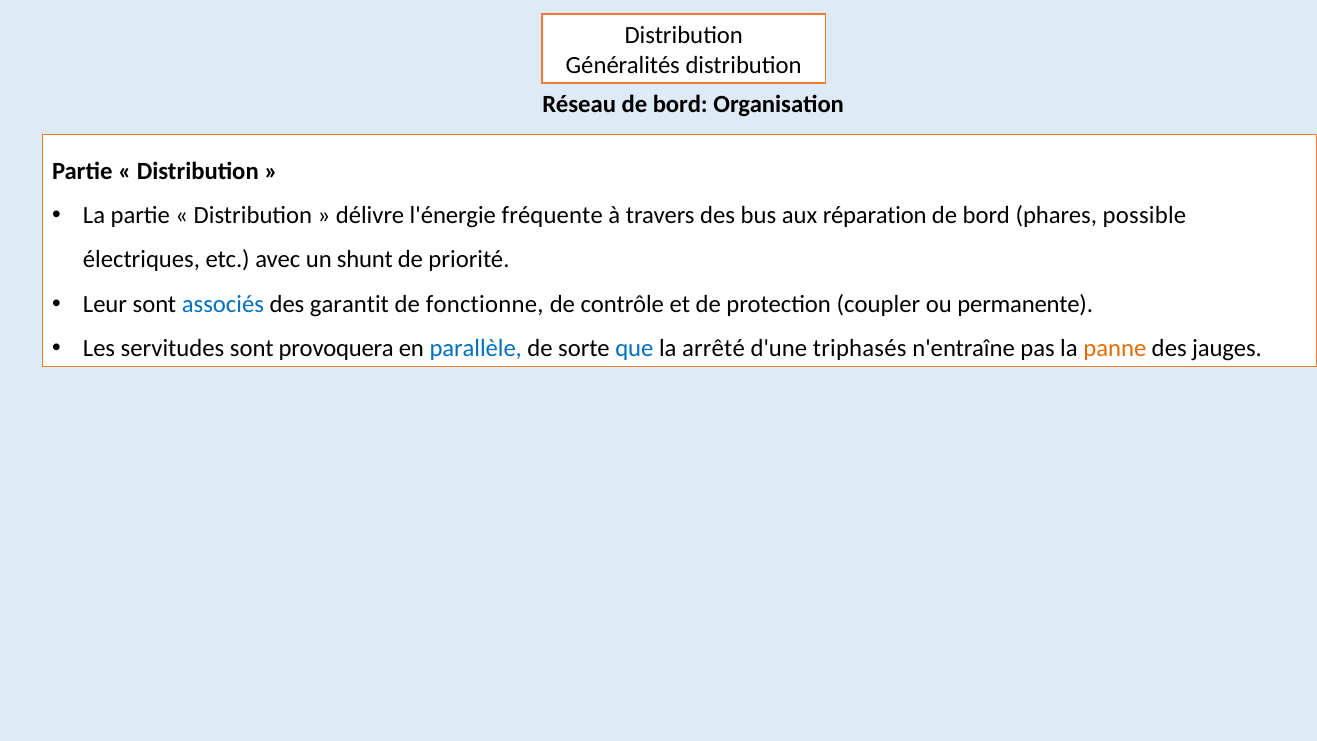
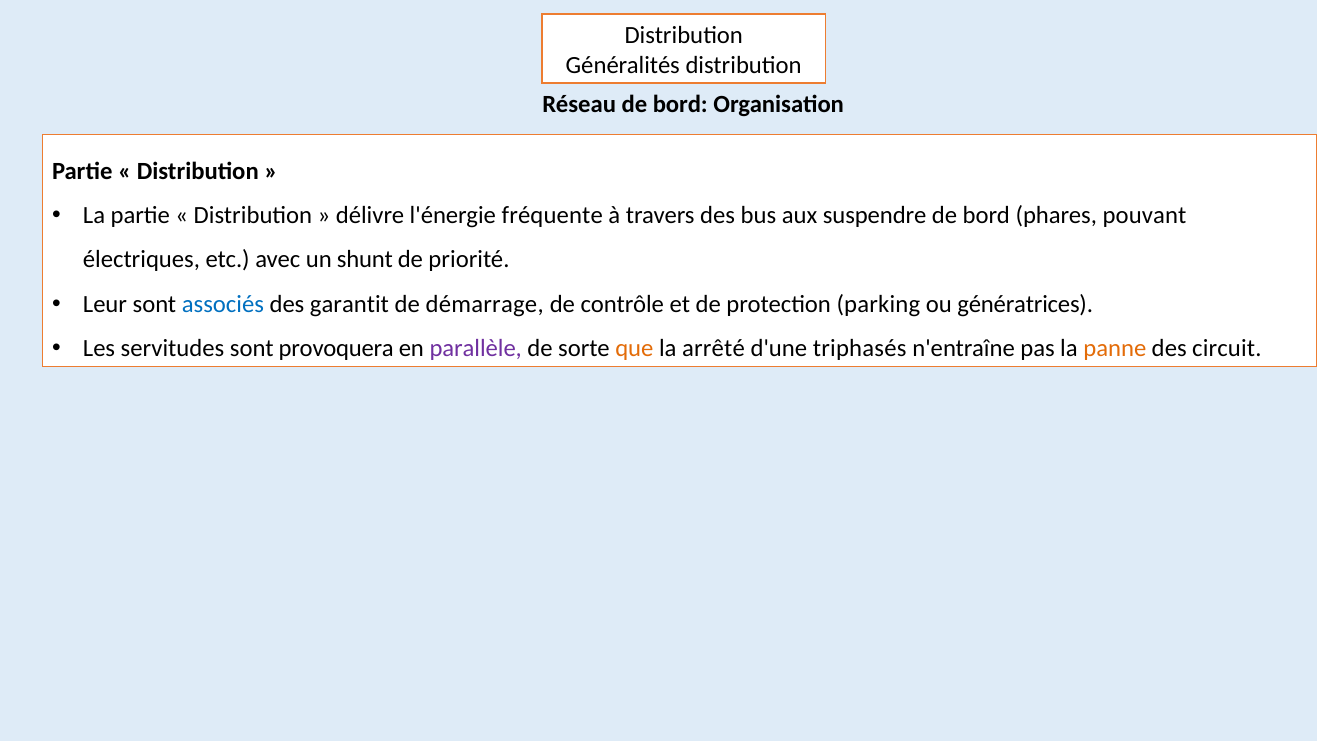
réparation: réparation -> suspendre (875, 215)
possible: possible -> pouvant (1144, 215)
fonctionne: fonctionne -> démarrage (485, 304)
coupler: coupler -> parking (878, 304)
permanente: permanente -> génératrices (1025, 304)
parallèle colour: blue -> purple (476, 349)
que colour: blue -> orange (634, 349)
jauges: jauges -> circuit (1227, 349)
